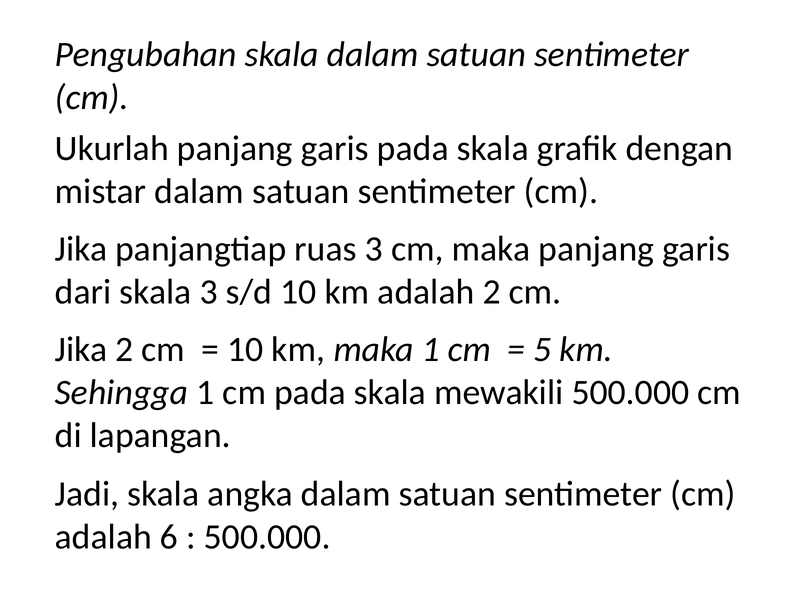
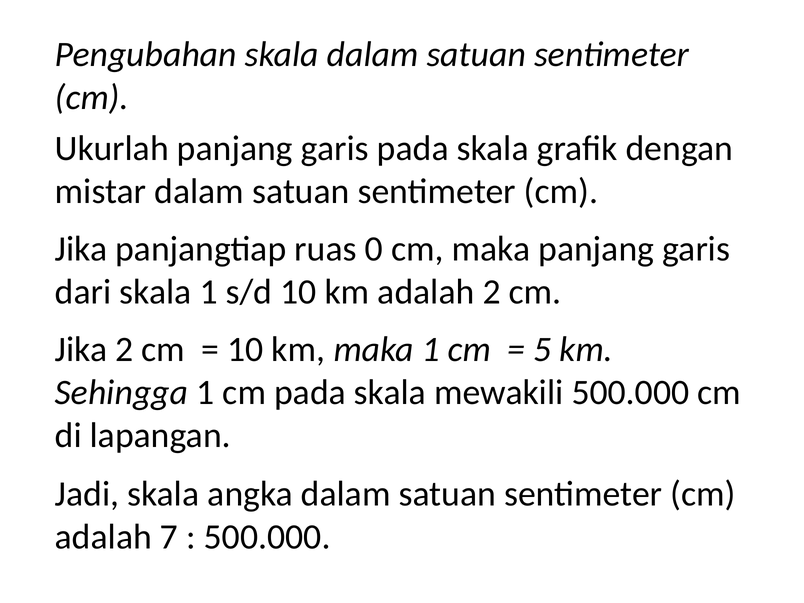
ruas 3: 3 -> 0 (374, 249)
skala 3: 3 -> 1 (209, 292)
6: 6 -> 7 (169, 537)
